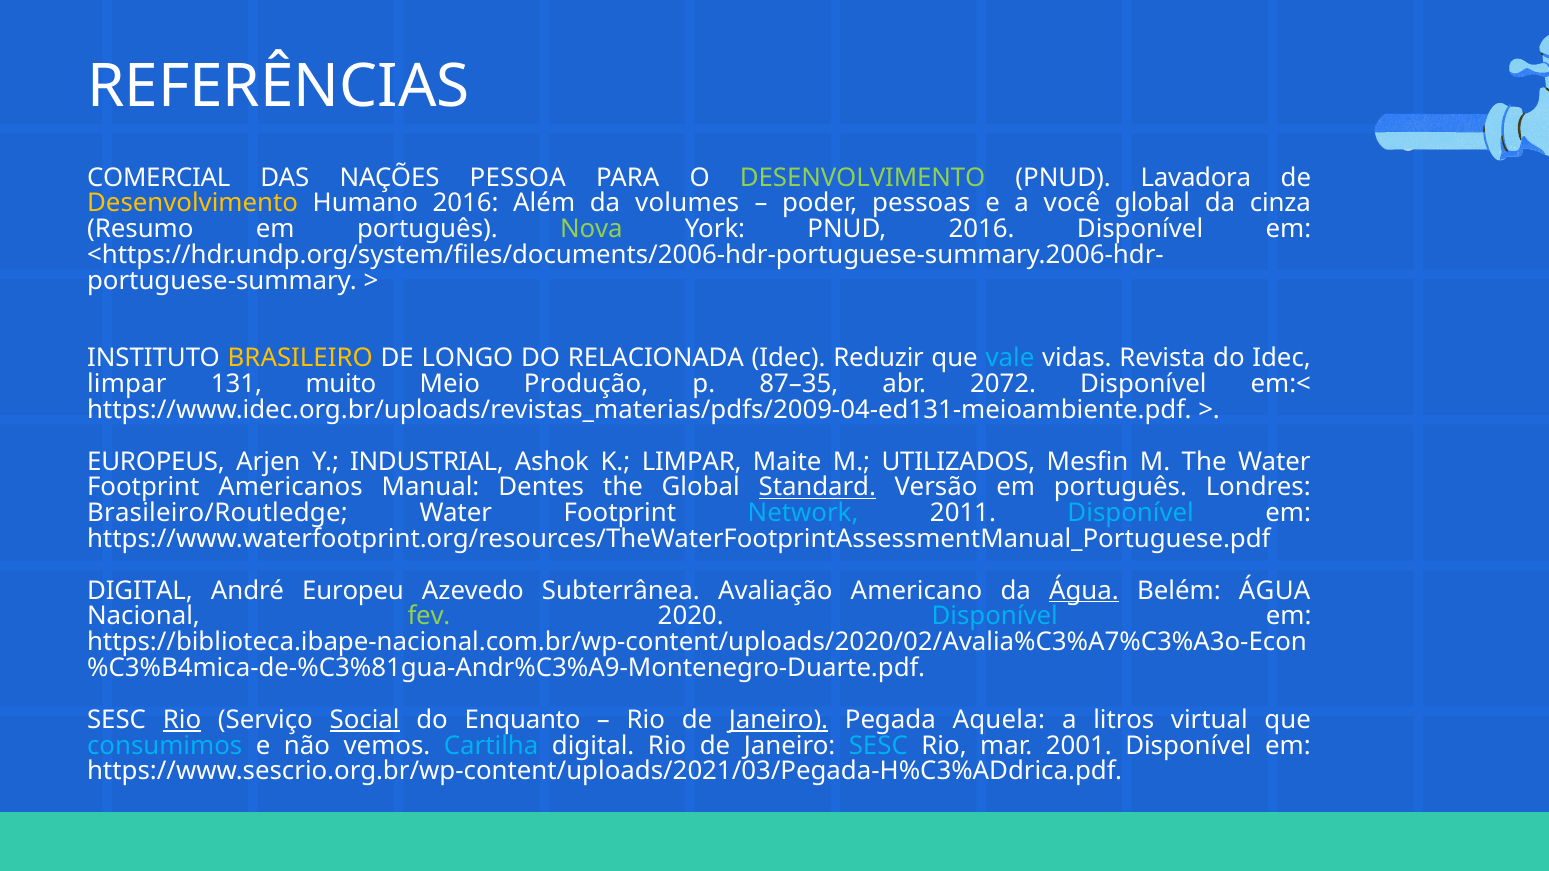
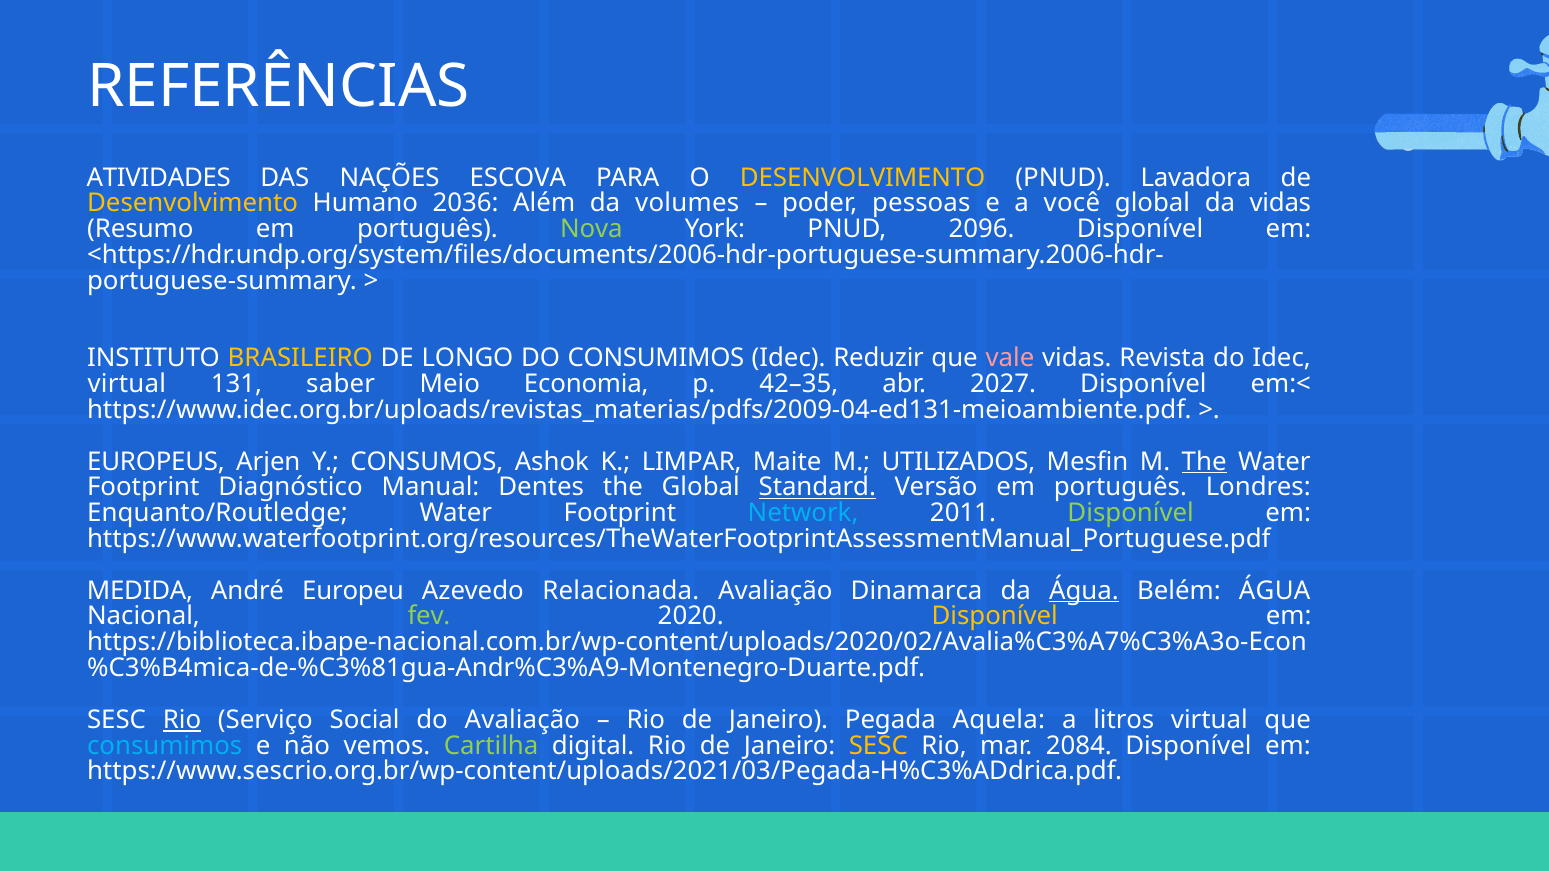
COMERCIAL: COMERCIAL -> ATIVIDADES (159, 178)
PESSOA: PESSOA -> ESCOVA (518, 178)
DESENVOLVIMENTO colour: light green -> yellow (863, 178)
Humano 2016: 2016 -> 2036 (466, 203)
da cinza: cinza -> vidas (1280, 203)
PNUD 2016: 2016 -> 2096 (982, 229)
DO RELACIONADA: RELACIONADA -> CONSUMIMOS (656, 358)
vale colour: light blue -> pink (1010, 358)
limpar: limpar -> virtual (127, 384)
muito: muito -> saber (341, 384)
Produção: Produção -> Economia (586, 384)
87–35: 87–35 -> 42–35 (799, 384)
2072: 2072 -> 2027 (1003, 384)
INDUSTRIAL: INDUSTRIAL -> CONSUMOS (427, 462)
The underline: none -> present (1204, 462)
Americanos: Americanos -> Diagnóstico (291, 488)
Brasileiro/Routledge: Brasileiro/Routledge -> Enquanto/Routledge (217, 513)
Disponível colour: light blue -> light green (1131, 513)
DIGITAL: DIGITAL -> MEDIDA (140, 591)
Subterrânea: Subterrânea -> Relacionada (621, 591)
Americano: Americano -> Dinamarca (917, 591)
Disponível colour: light blue -> yellow (995, 617)
Social underline: present -> none (365, 720)
do Enquanto: Enquanto -> Avaliação (522, 720)
Janeiro underline: present -> none (779, 720)
Cartilha colour: light blue -> light green (491, 746)
SESC colour: light blue -> yellow (878, 746)
2001: 2001 -> 2084 (1079, 746)
